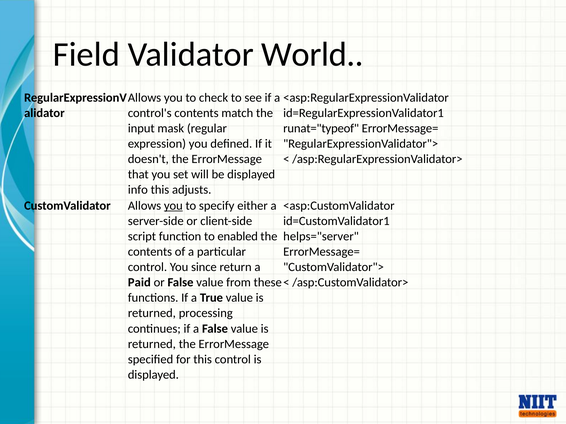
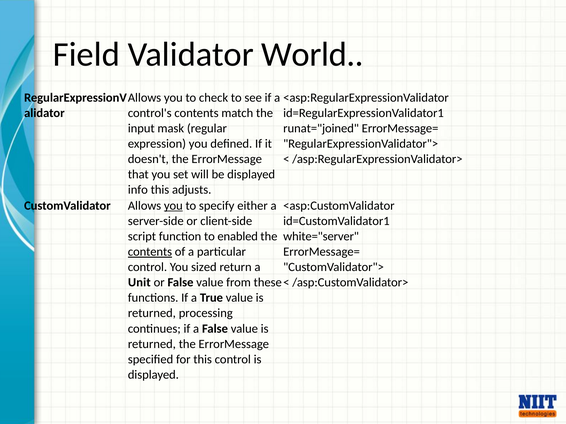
runat="typeof: runat="typeof -> runat="joined (321, 128)
helps="server: helps="server -> white="server (321, 237)
contents underline: none -> present (150, 252)
since: since -> sized (204, 267)
Paid: Paid -> Unit (139, 283)
